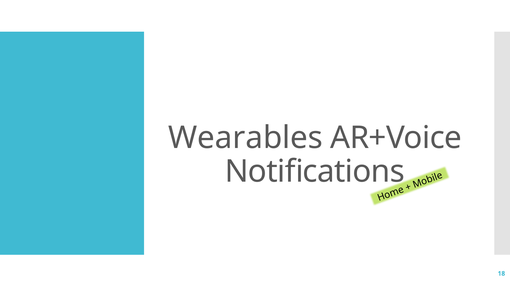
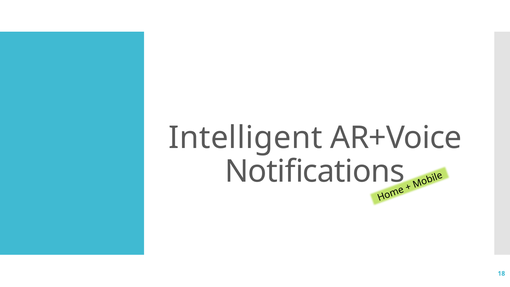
Wearables: Wearables -> Intelligent (245, 138)
